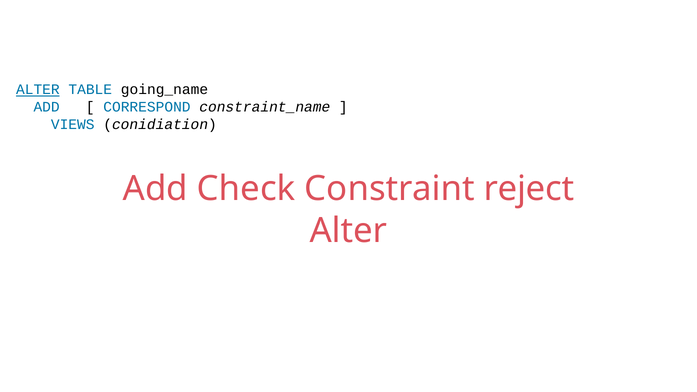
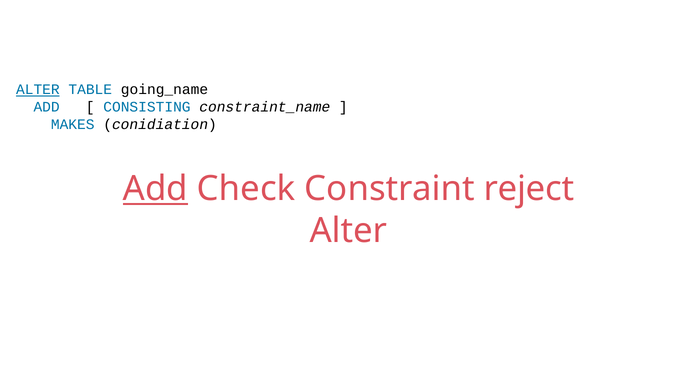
CORRESPOND: CORRESPOND -> CONSISTING (147, 107)
VIEWS: VIEWS -> MAKES (73, 125)
Add underline: none -> present (155, 189)
